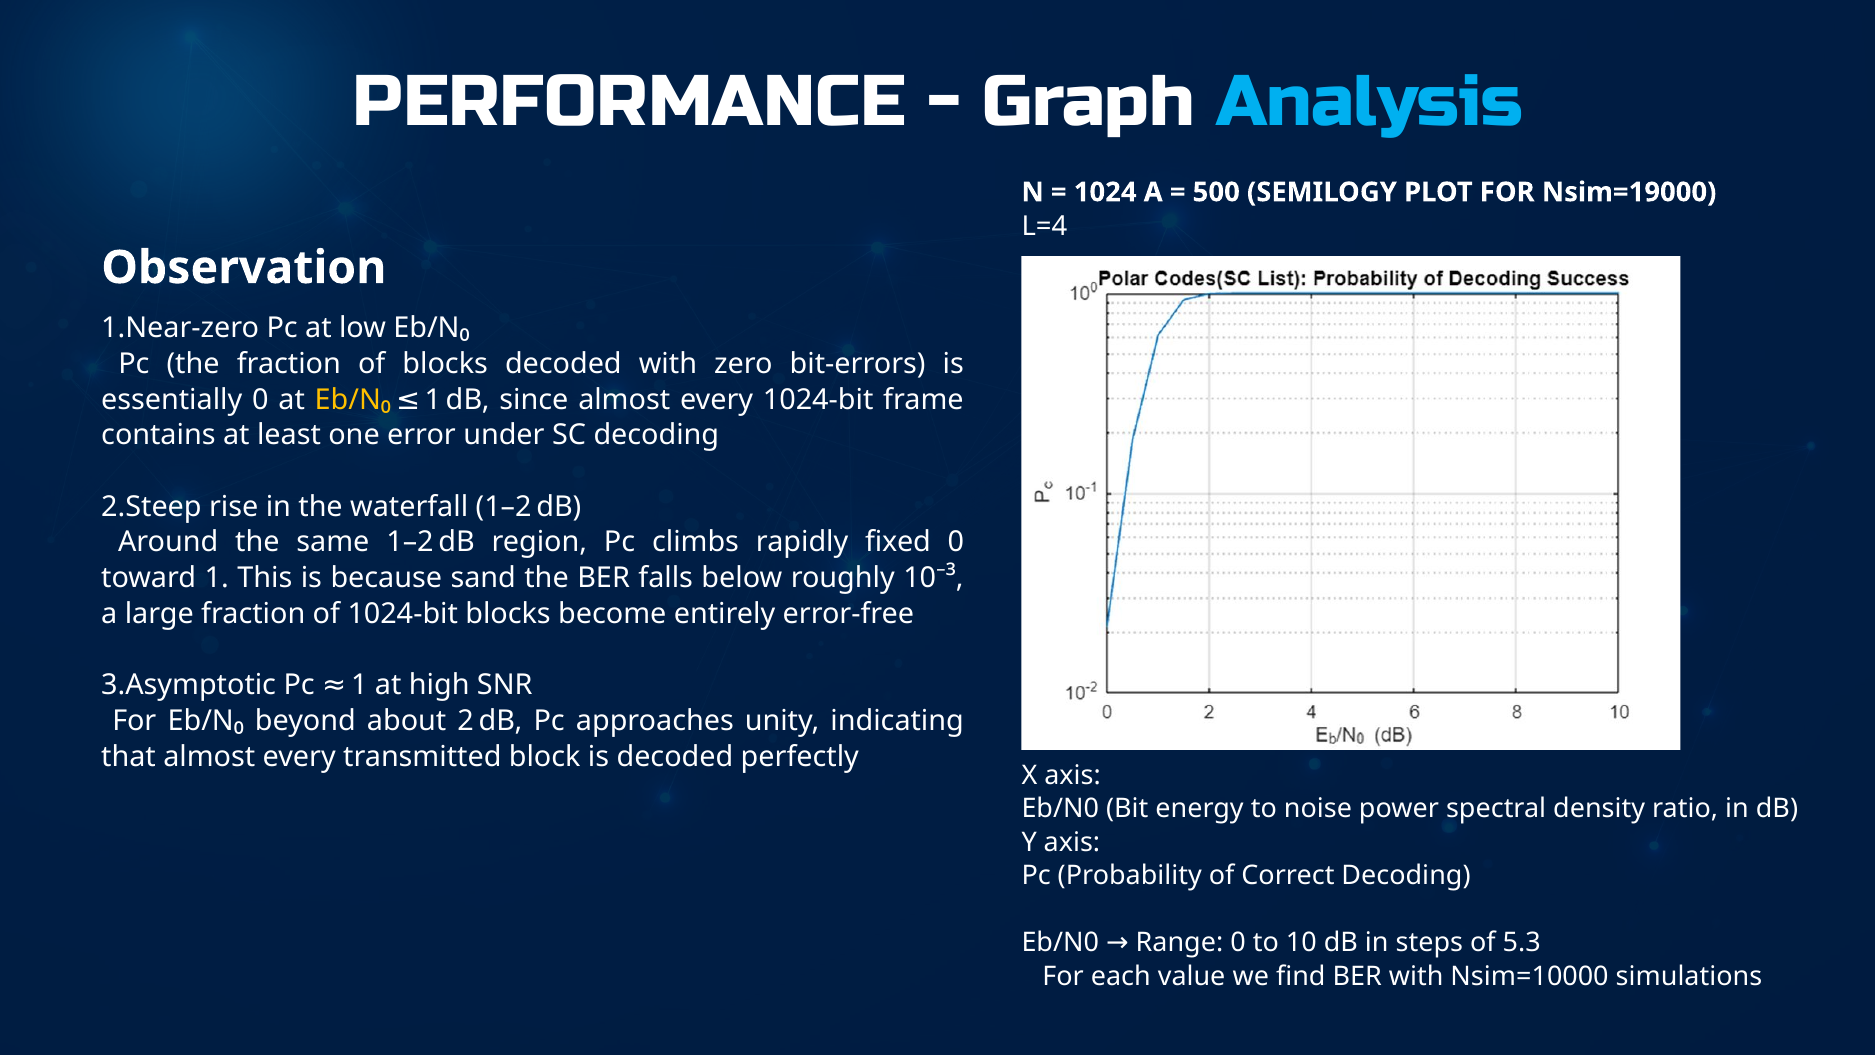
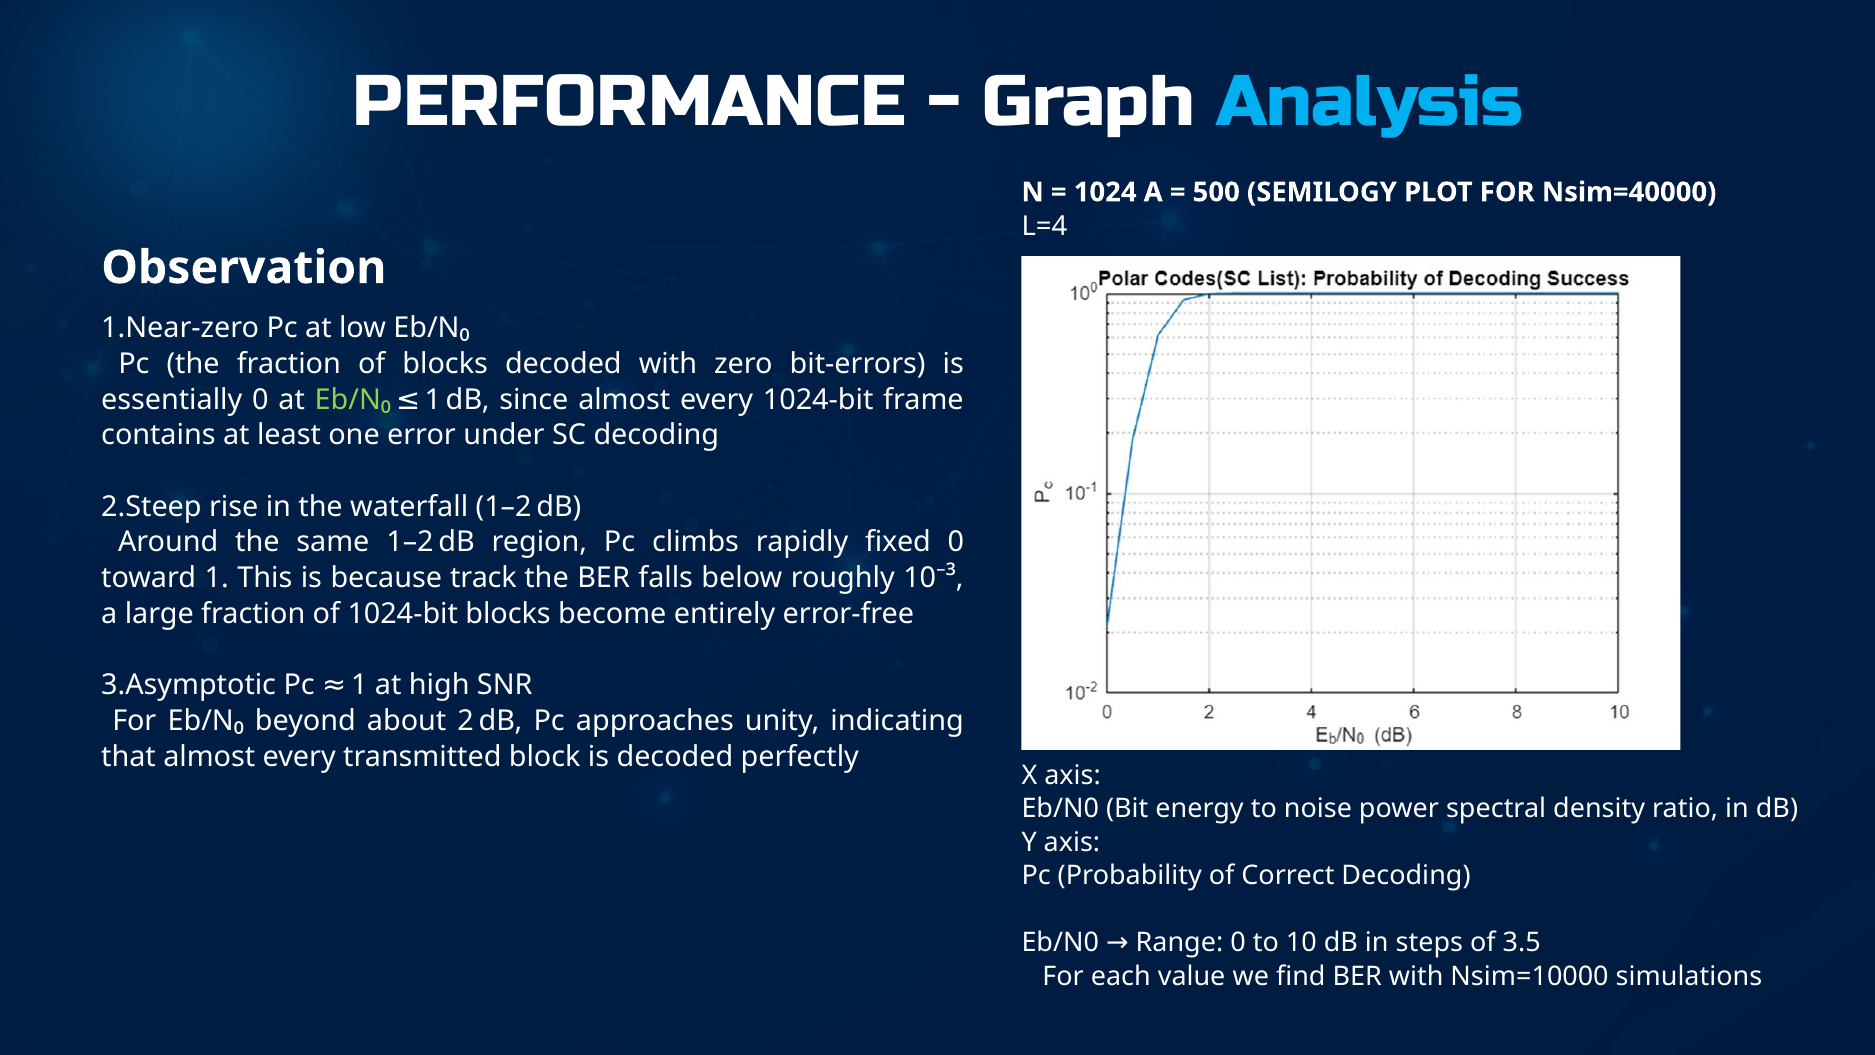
Nsim=19000: Nsim=19000 -> Nsim=40000 (1629, 192)
Eb/N₀ colour: yellow -> light green (353, 400)
sand: sand -> track (483, 578)
5.3: 5.3 -> 3.5 (1522, 942)
